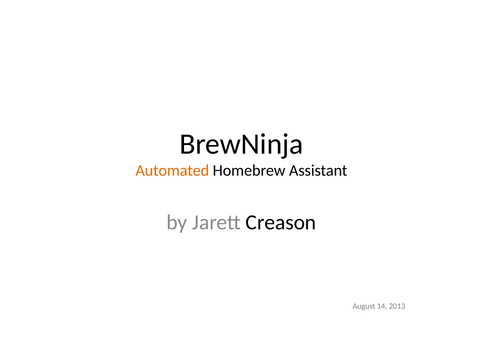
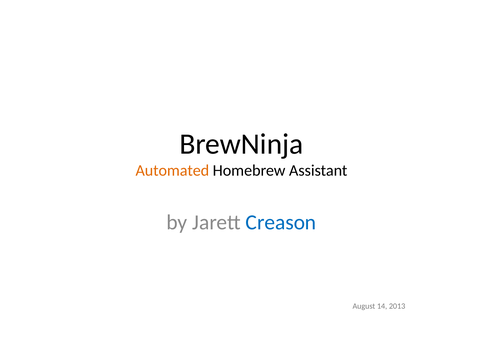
Creason colour: black -> blue (281, 222)
